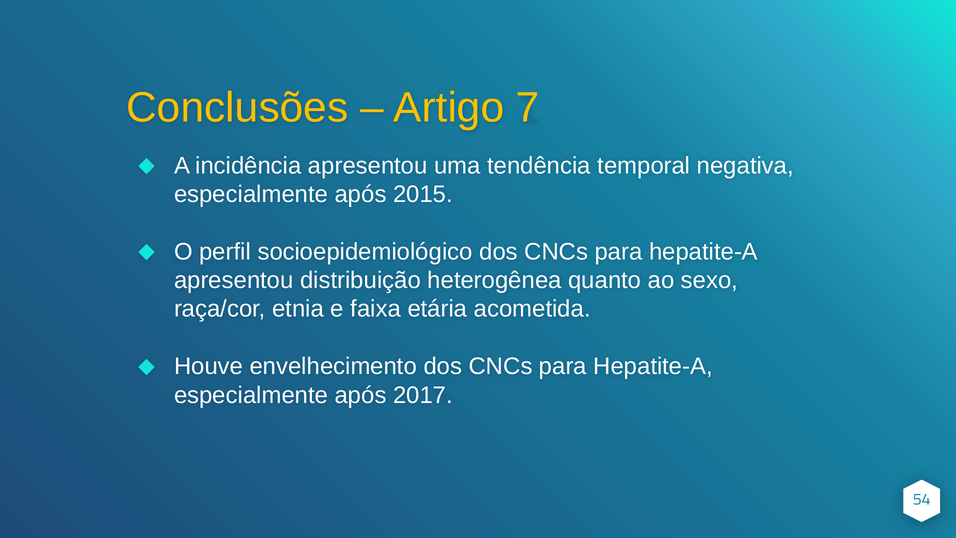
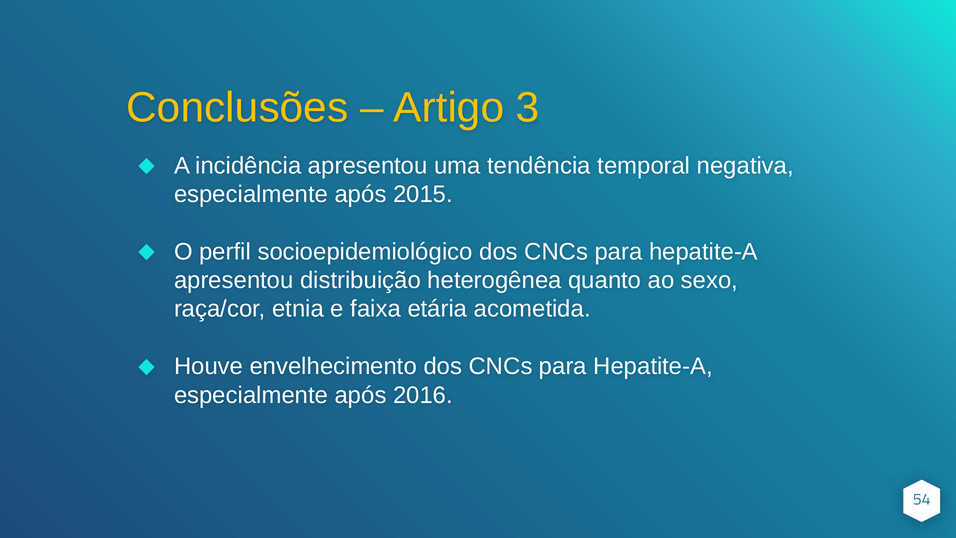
7: 7 -> 3 (528, 108)
2017: 2017 -> 2016 (423, 395)
